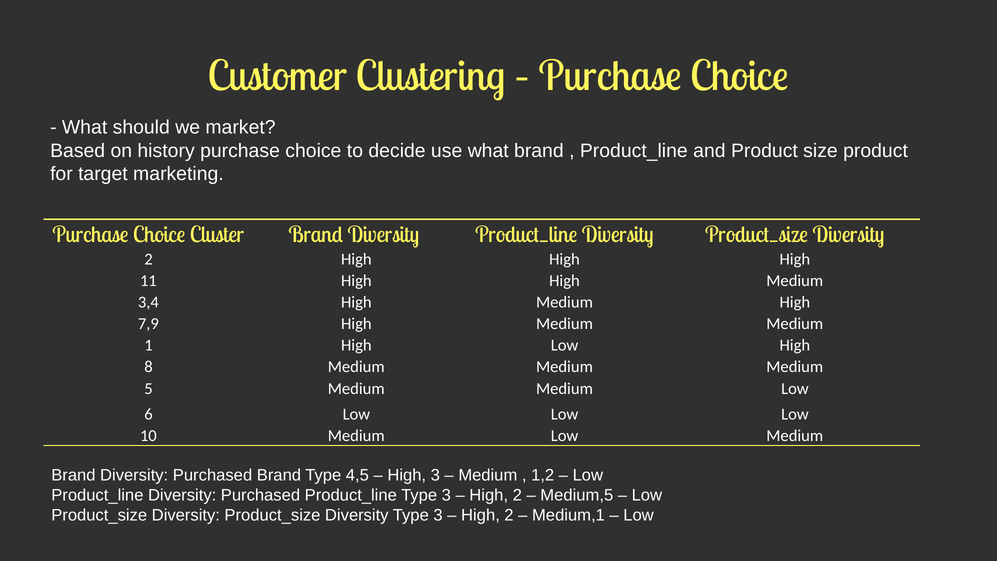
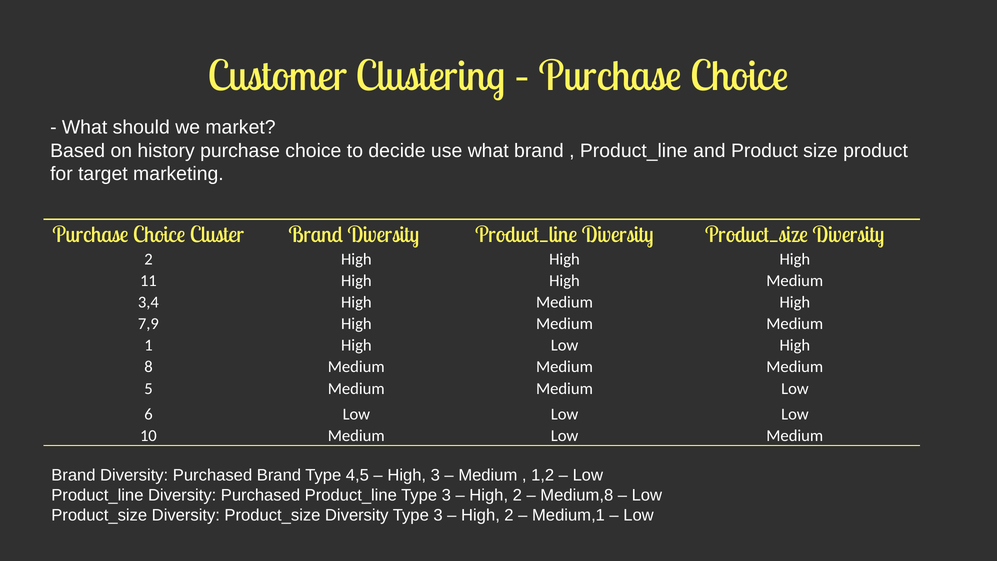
Medium,5: Medium,5 -> Medium,8 (577, 495)
